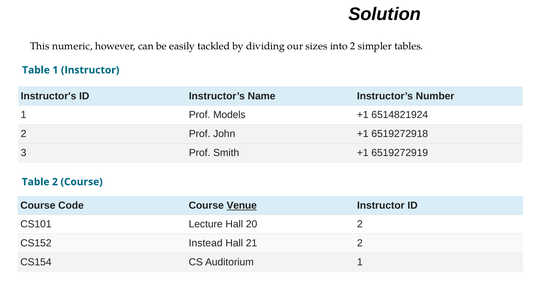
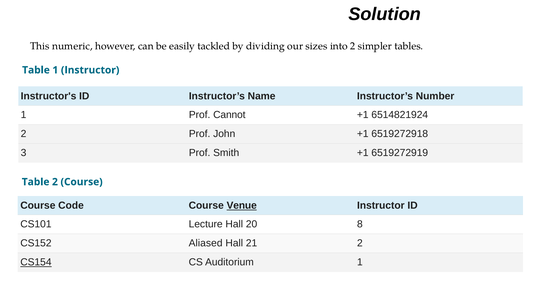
Models: Models -> Cannot (229, 115)
20 2: 2 -> 8 (360, 224)
Instead: Instead -> Aliased (206, 243)
CS154 underline: none -> present (36, 262)
